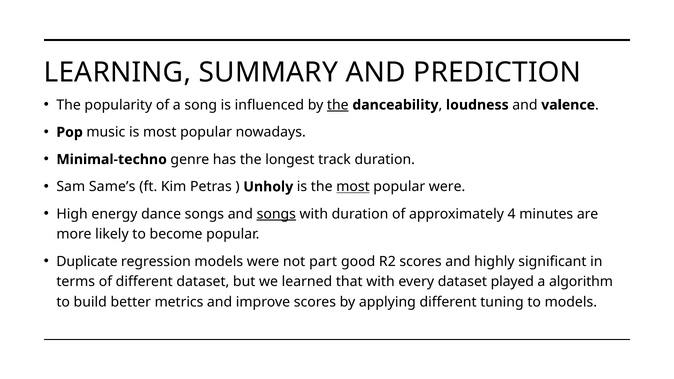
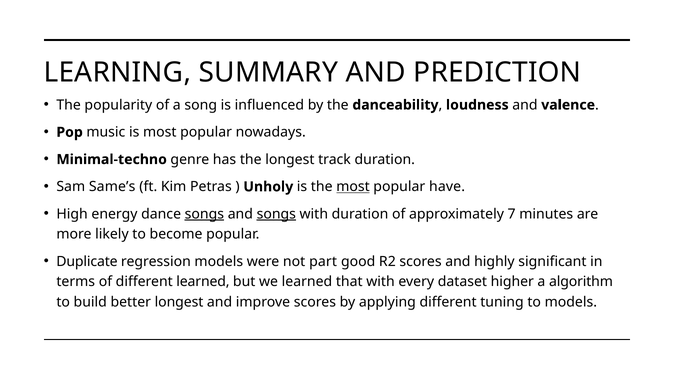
the underline: present -> none (338, 105)
popular were: were -> have (447, 187)
songs underline: none -> present (204, 214)
4: 4 -> 7 (512, 214)
different dataset: dataset -> learned (203, 282)
played: played -> higher (512, 282)
better metrics: metrics -> longest (179, 302)
